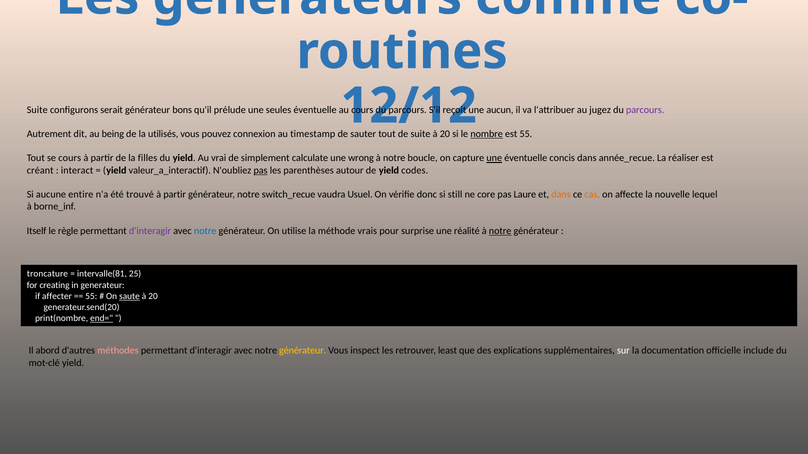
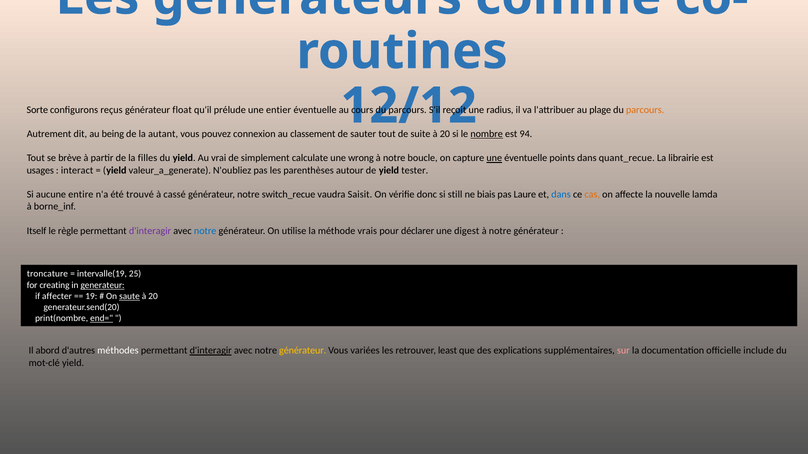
Suite: Suite -> Sorte (37, 110)
serait: serait -> reçus (112, 110)
bons: bons -> float (182, 110)
seules: seules -> entier (279, 110)
aucun: aucun -> radius (500, 110)
jugez: jugez -> plage (600, 110)
parcours colour: purple -> orange (645, 110)
utilisés: utilisés -> autant (163, 134)
timestamp: timestamp -> classement (313, 134)
est 55: 55 -> 94 (526, 134)
se cours: cours -> brève (70, 158)
concis: concis -> points (562, 158)
année_recue: année_recue -> quant_recue (627, 158)
réaliser: réaliser -> librairie (684, 158)
créant: créant -> usages (40, 170)
valeur_a_interactif: valeur_a_interactif -> valeur_a_generate (170, 170)
pas underline: present -> none (261, 170)
codes: codes -> tester (415, 170)
partir: partir -> cassé (175, 195)
Usuel: Usuel -> Saisit (360, 195)
core: core -> biais (486, 195)
dans colour: orange -> blue (561, 195)
lequel: lequel -> lamda (705, 195)
surprise: surprise -> déclarer (418, 231)
réalité: réalité -> digest (467, 231)
notre underline: present -> none (500, 231)
intervalle(81: intervalle(81 -> intervalle(19 (102, 274)
generateur underline: none -> present (103, 285)
55: 55 -> 19 (91, 296)
méthodes colour: pink -> white (118, 351)
d'interagir underline: none -> present (211, 351)
inspect: inspect -> variées (365, 351)
sur colour: white -> pink (623, 351)
